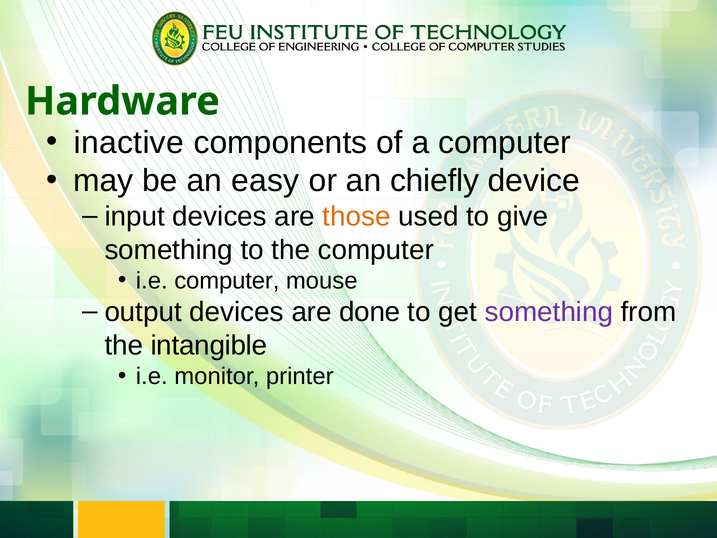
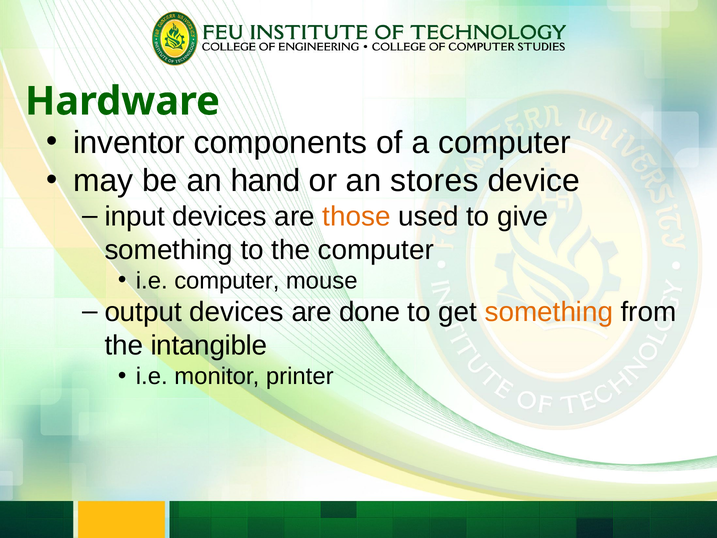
inactive: inactive -> inventor (129, 143)
easy: easy -> hand (266, 181)
chiefly: chiefly -> stores (434, 181)
something colour: purple -> orange (549, 312)
